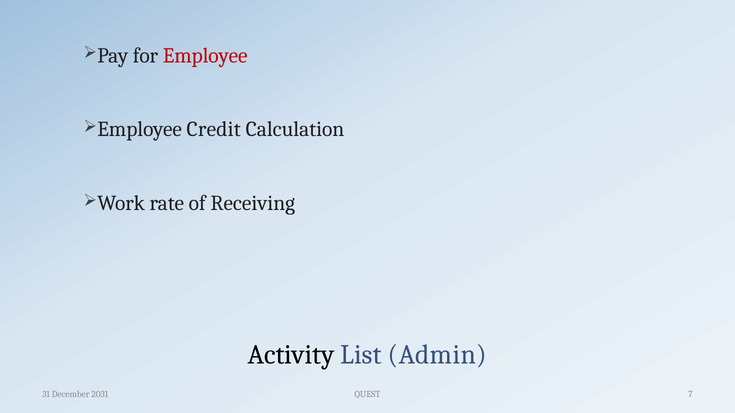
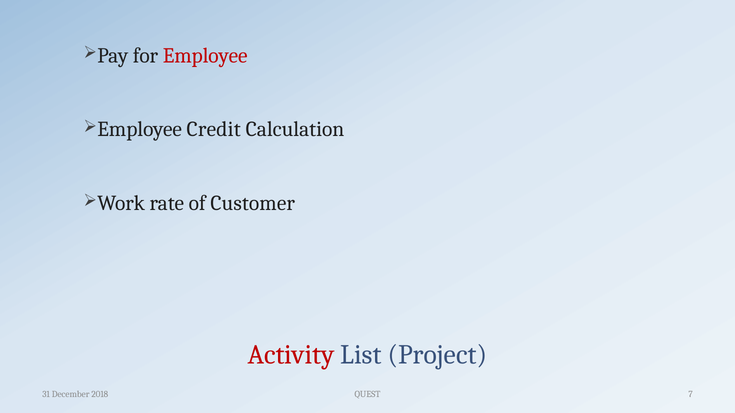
Receiving: Receiving -> Customer (253, 203)
Activity colour: black -> red (291, 355)
Admin: Admin -> Project (437, 355)
2031: 2031 -> 2018 (100, 395)
